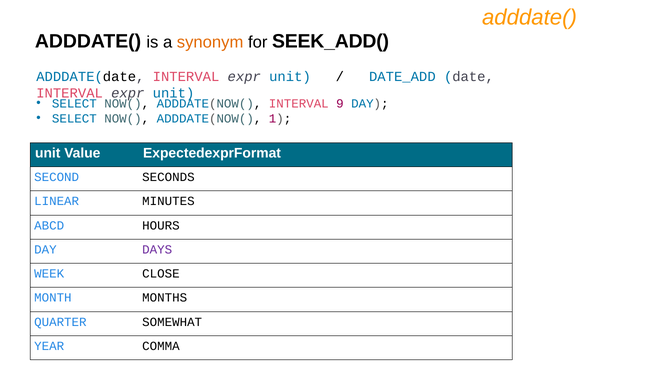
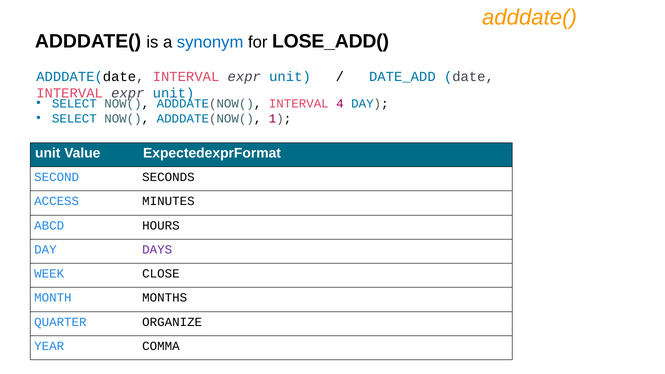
synonym colour: orange -> blue (210, 43)
SEEK_ADD(: SEEK_ADD( -> LOSE_ADD( (331, 42)
9: 9 -> 4 (340, 104)
LINEAR: LINEAR -> ACCESS (57, 201)
SOMEWHAT: SOMEWHAT -> ORGANIZE (172, 322)
